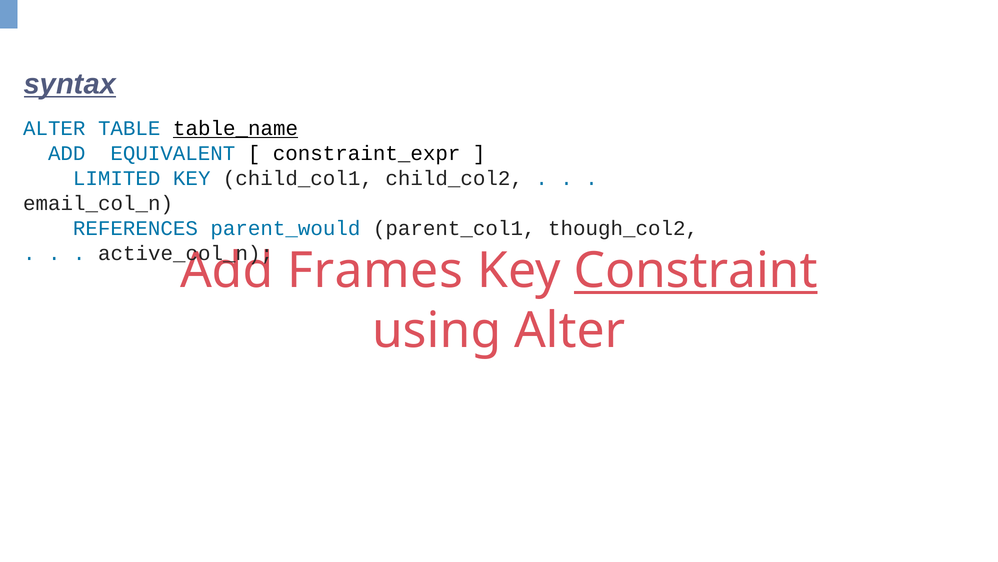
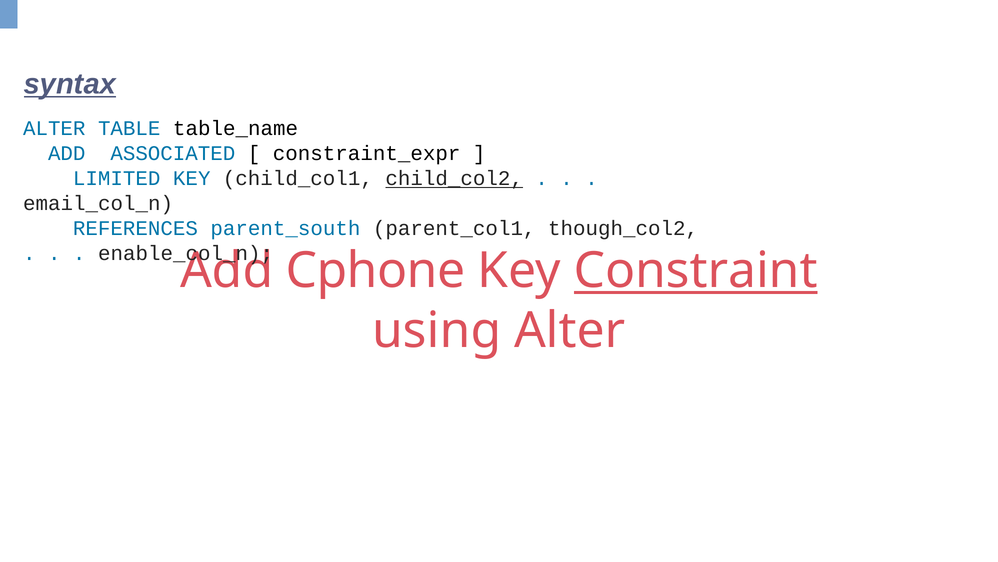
table_name underline: present -> none (236, 128)
EQUIVALENT: EQUIVALENT -> ASSOCIATED (173, 153)
child_col2 underline: none -> present (454, 178)
parent_would: parent_would -> parent_south (285, 228)
active_col_n: active_col_n -> enable_col_n (186, 253)
Frames: Frames -> Cphone (376, 271)
